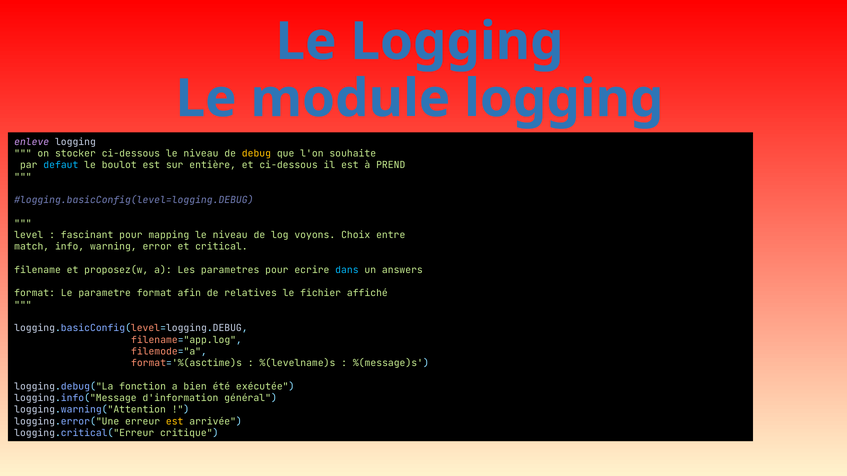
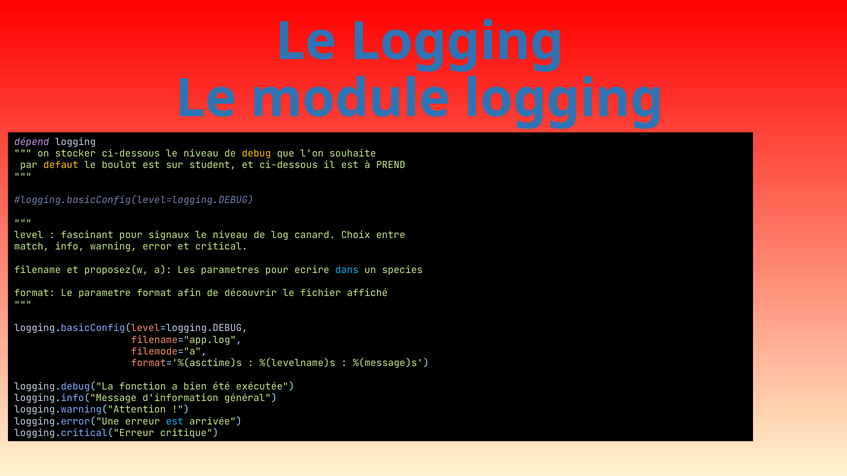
enleve: enleve -> dépend (32, 142)
defaut colour: light blue -> yellow (61, 165)
entière: entière -> student (213, 165)
mapping: mapping -> signaux (169, 235)
voyons: voyons -> canard (315, 235)
answers: answers -> species (402, 270)
relatives: relatives -> découvrir (251, 294)
est colour: yellow -> light blue (175, 422)
